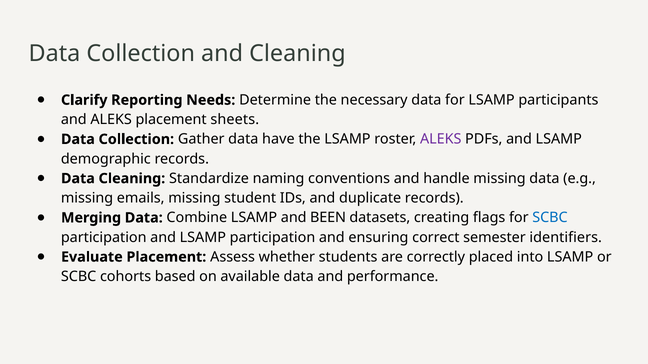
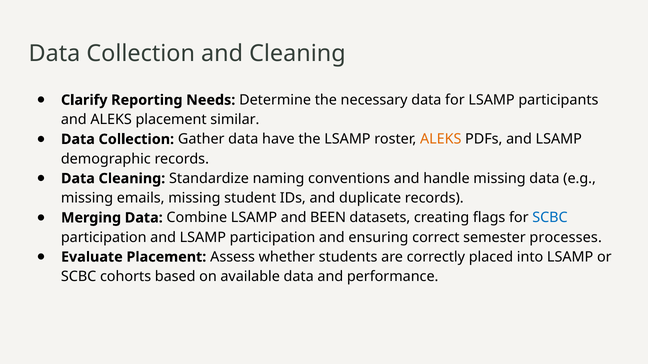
sheets: sheets -> similar (235, 120)
ALEKS colour: purple -> orange (441, 139)
identifiers: identifiers -> processes (566, 238)
